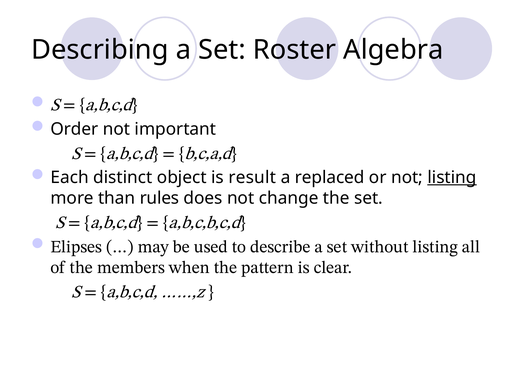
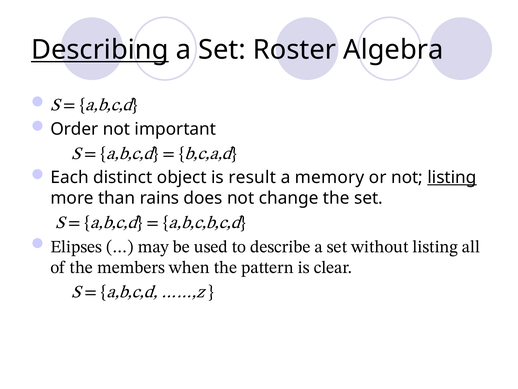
Describing underline: none -> present (100, 50)
replaced: replaced -> memory (330, 177)
rules: rules -> rains (159, 198)
